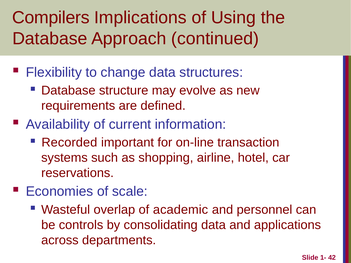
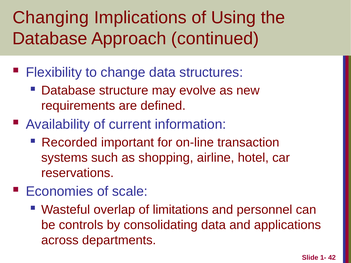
Compilers: Compilers -> Changing (51, 18)
academic: academic -> limitations (181, 210)
